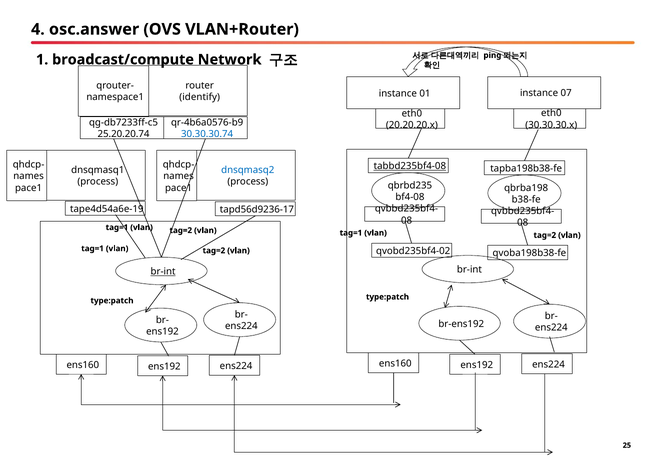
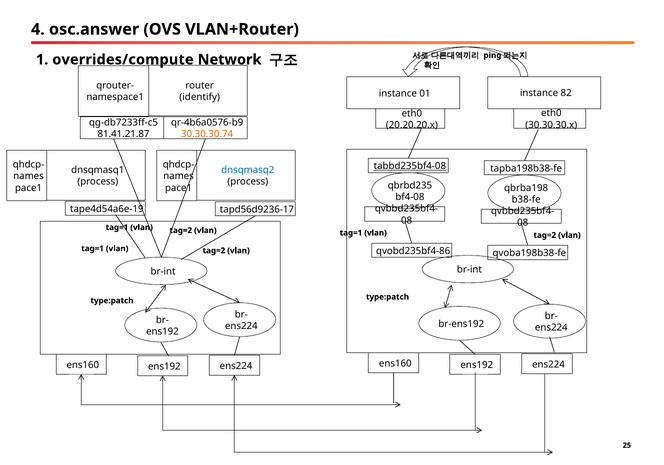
broadcast/compute: broadcast/compute -> overrides/compute (123, 60)
07: 07 -> 82 (566, 93)
25.20.20.74: 25.20.20.74 -> 81.41.21.87 (124, 134)
30.30.30.74 colour: blue -> orange (207, 134)
qvobd235bf4-02: qvobd235bf4-02 -> qvobd235bf4-86 (413, 251)
br-int underline: present -> none (163, 271)
